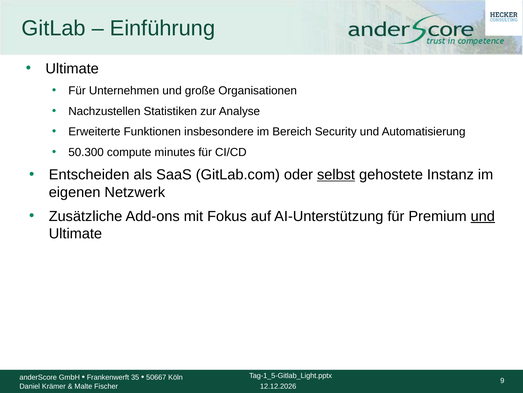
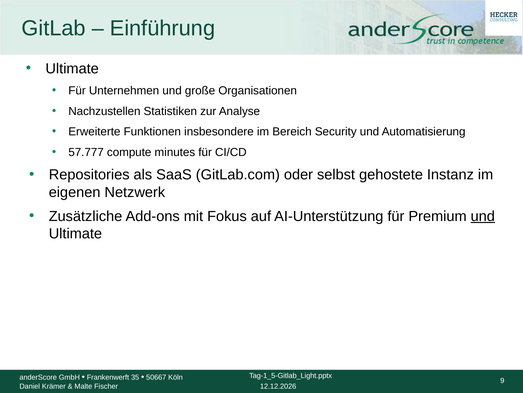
50.300: 50.300 -> 57.777 (86, 152)
Entscheiden: Entscheiden -> Repositories (89, 174)
selbst underline: present -> none (336, 174)
